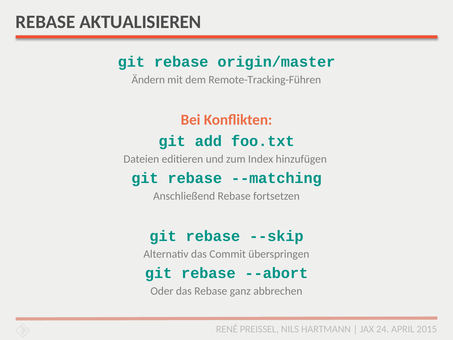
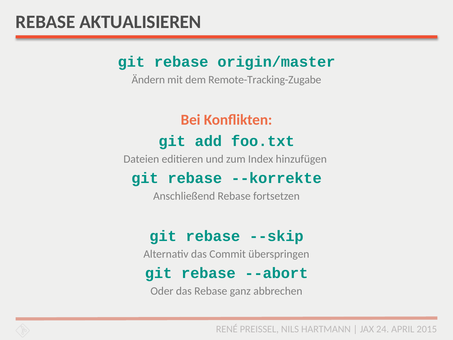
Remote-Tracking-Führen: Remote-Tracking-Führen -> Remote-Tracking-Zugabe (265, 80)
--matching: --matching -> --korrekte (276, 178)
